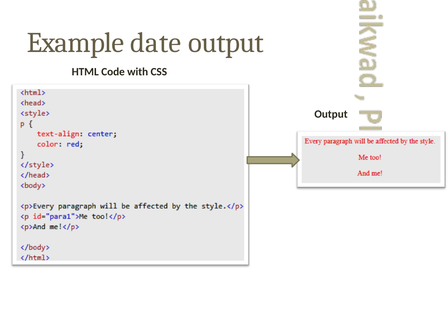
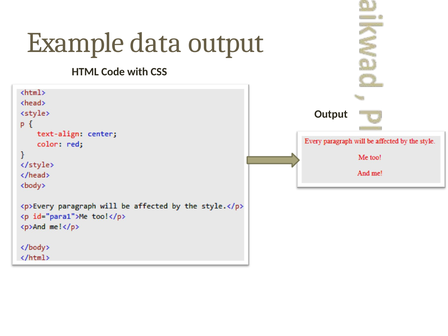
date: date -> data (156, 43)
